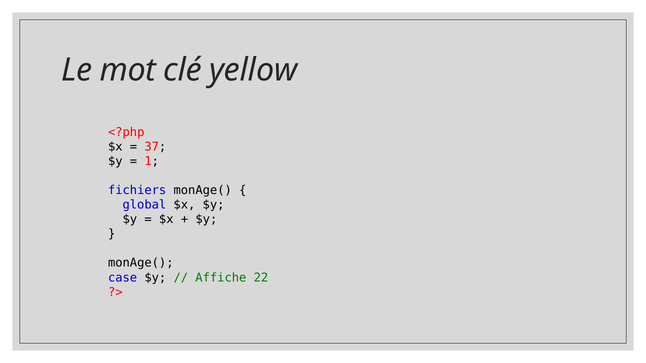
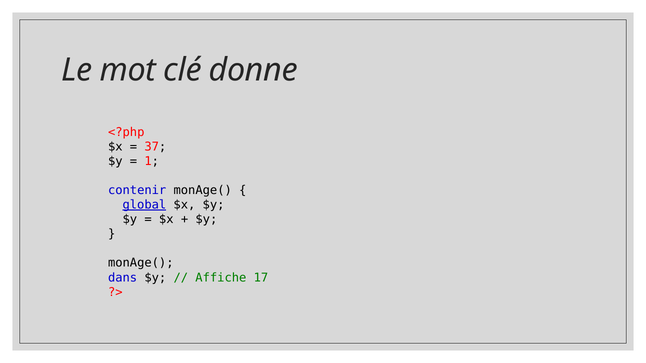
yellow: yellow -> donne (253, 70)
fichiers: fichiers -> contenir (137, 191)
global underline: none -> present (144, 205)
case: case -> dans (123, 278)
22: 22 -> 17 (261, 278)
